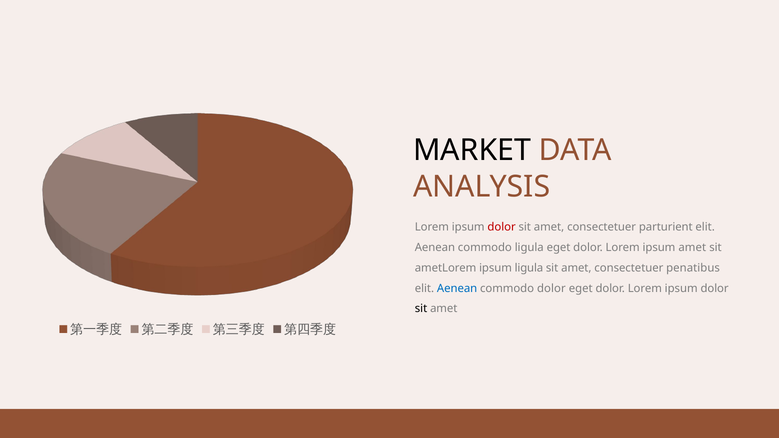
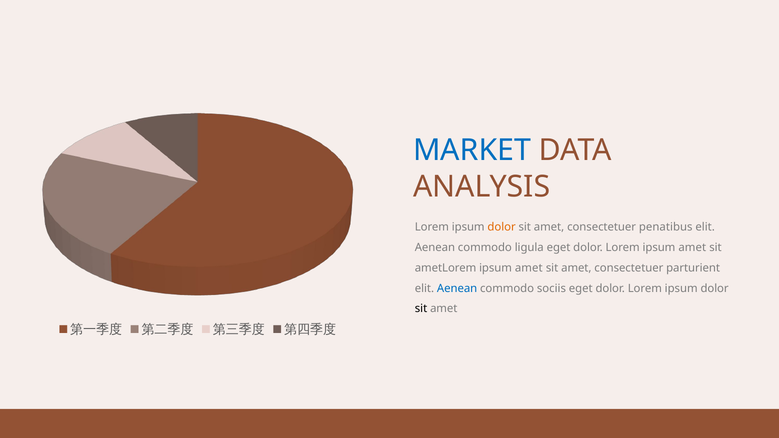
MARKET colour: black -> blue (472, 150)
dolor colour: red -> orange (502, 227)
parturient: parturient -> penatibus (666, 227)
ametLorem ipsum ligula: ligula -> amet (529, 268)
penatibus: penatibus -> parturient (693, 268)
commodo dolor: dolor -> sociis (551, 288)
